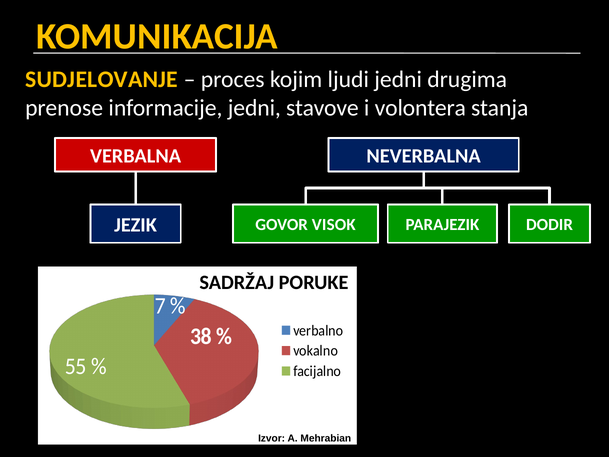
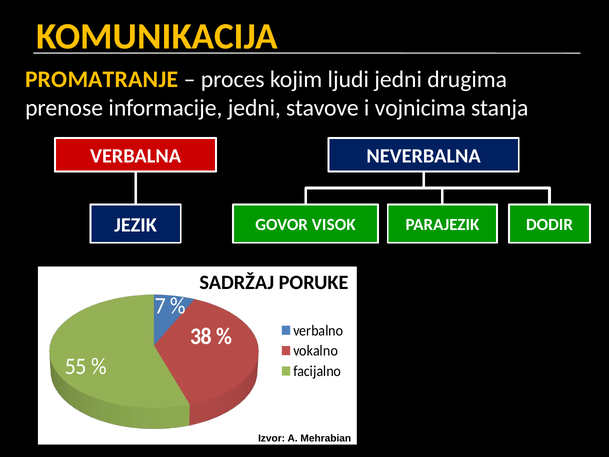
SUDJELOVANJE: SUDJELOVANJE -> PROMATRANJE (102, 79)
volontera: volontera -> vojnicima (420, 108)
